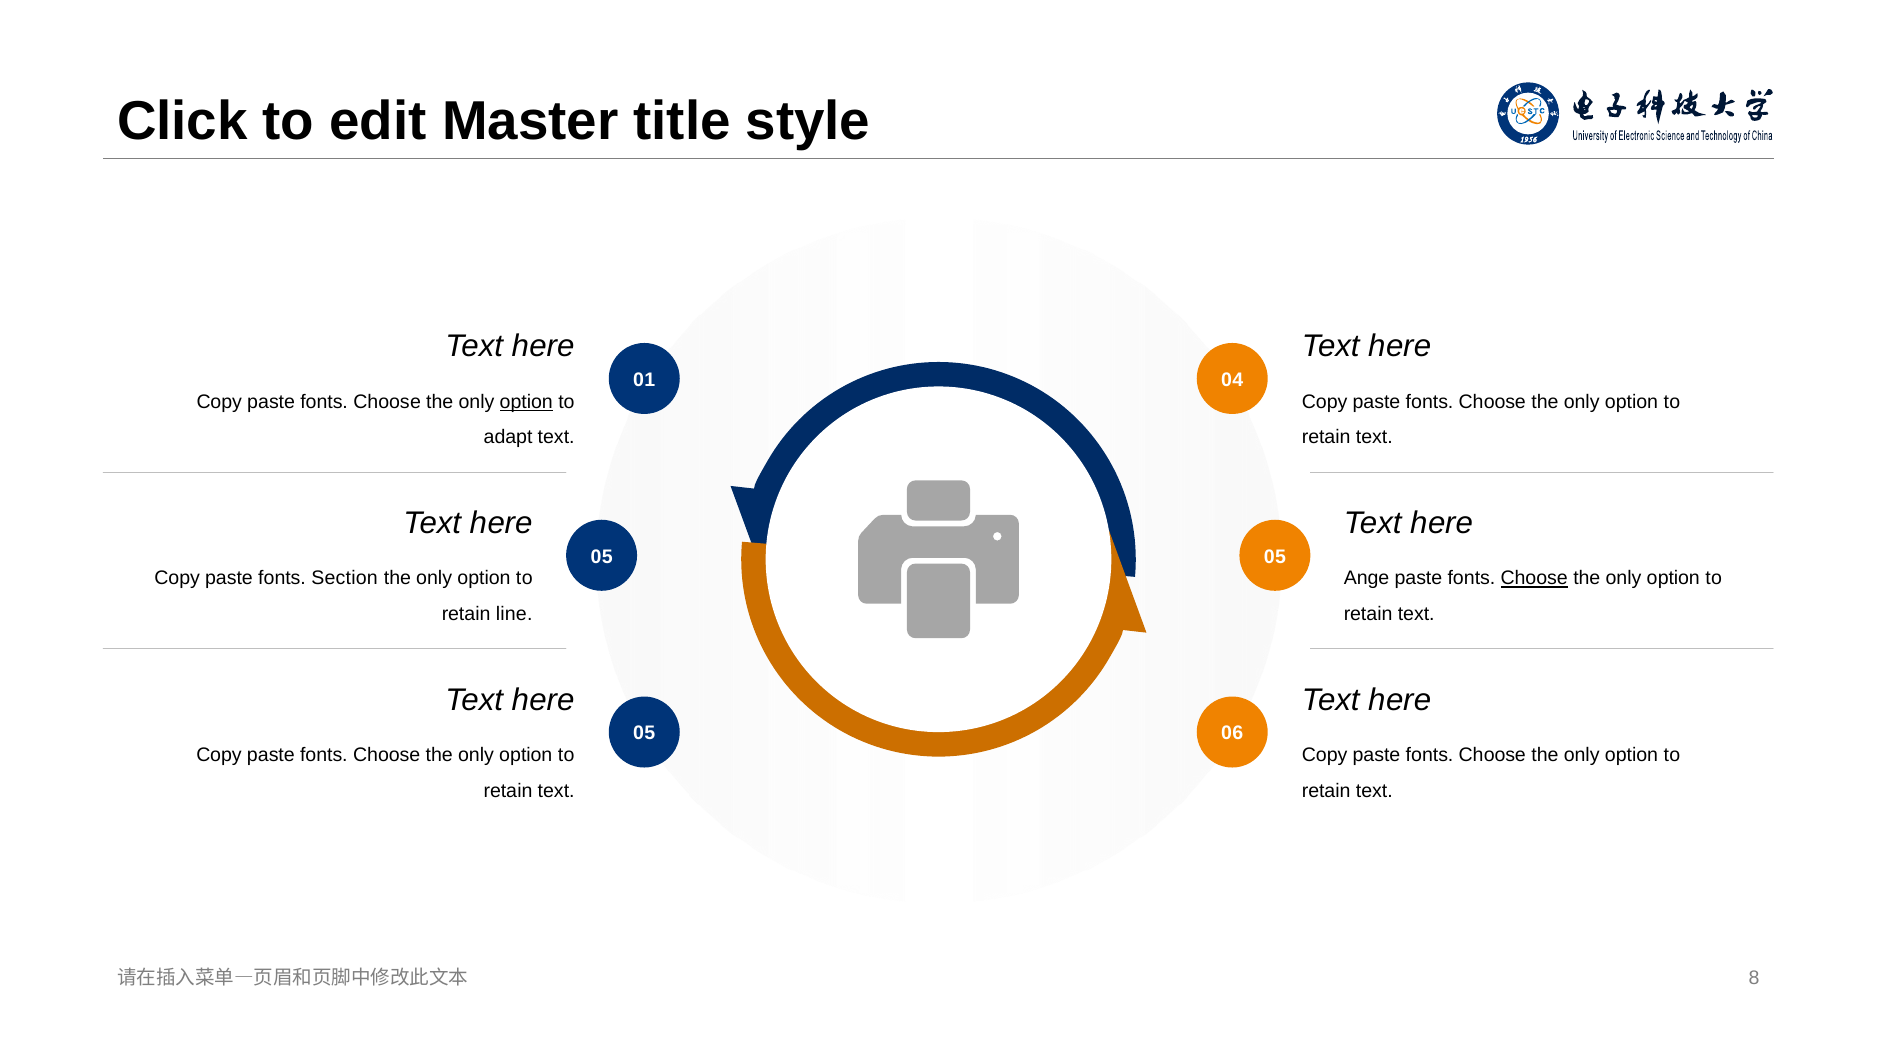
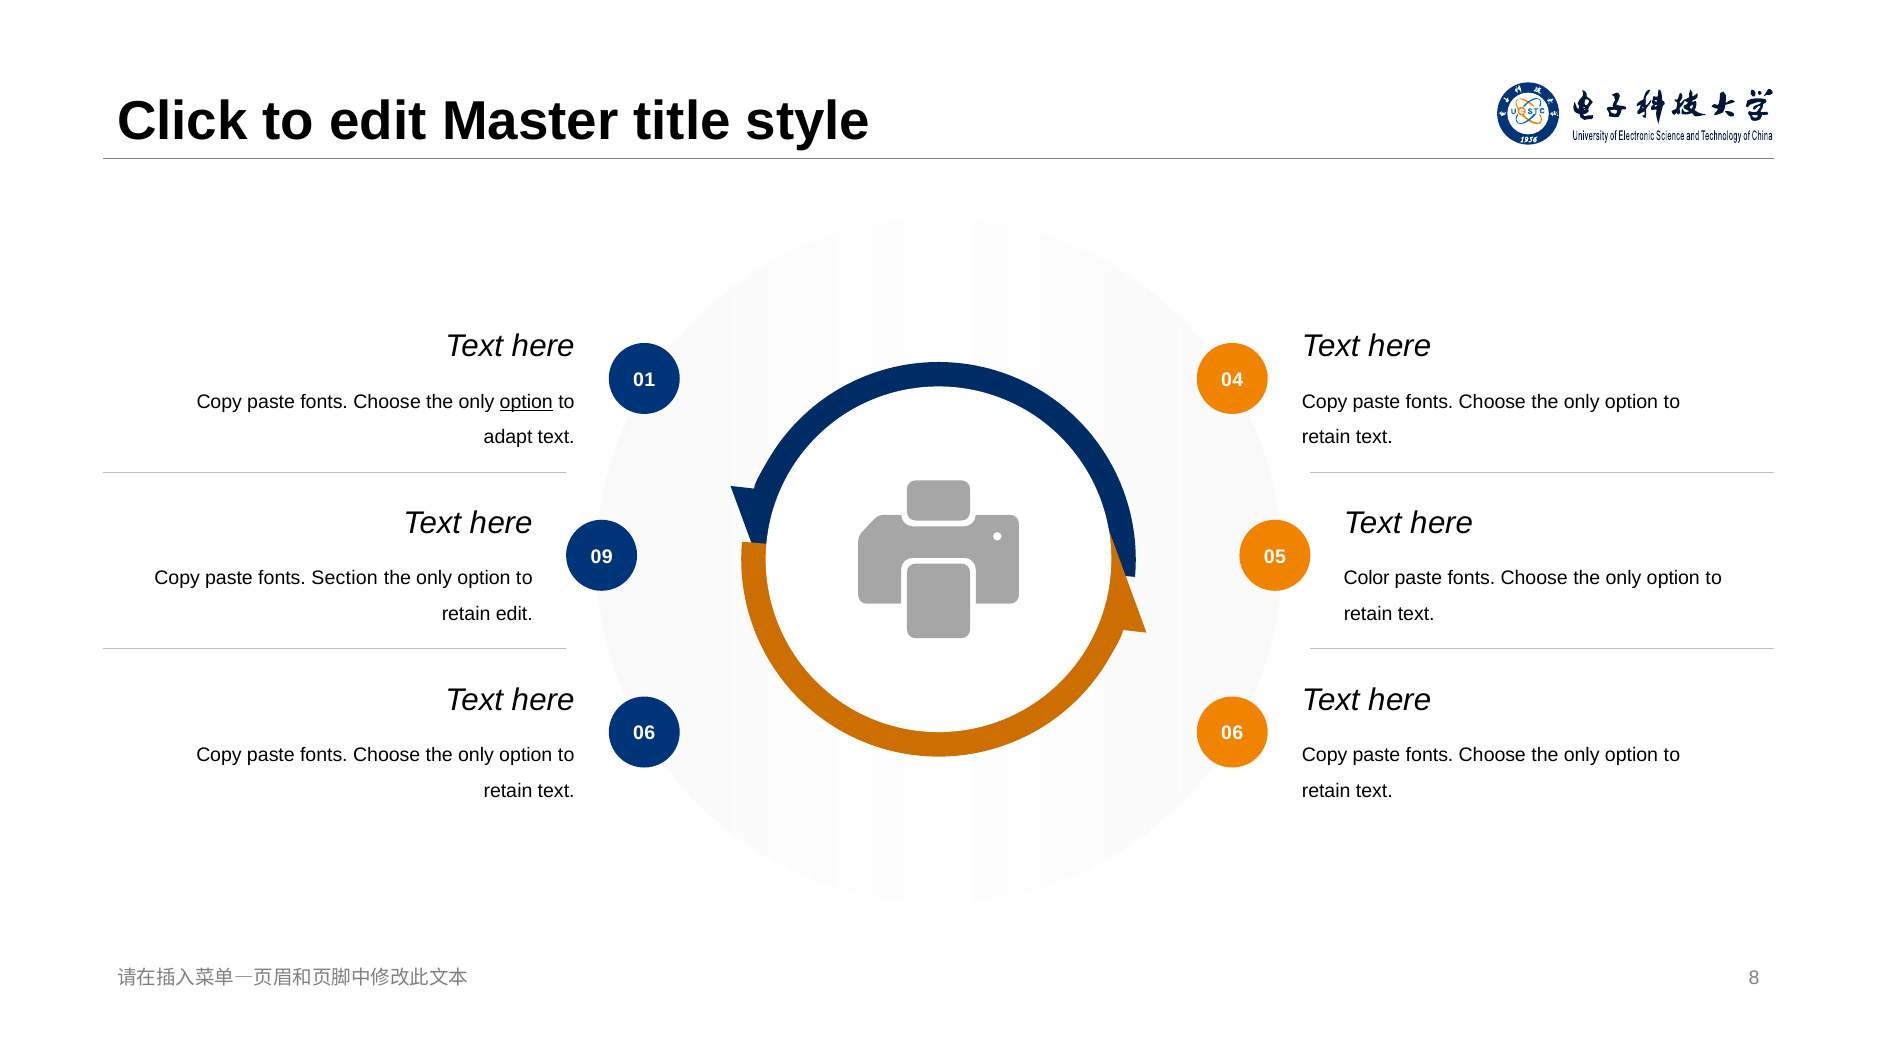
5: 5 -> 9 (607, 557)
Ange: Ange -> Color (1367, 578)
Choose underline: present -> none (1534, 578)
retain line: line -> edit (514, 614)
5: 5 -> 6 (650, 733)
